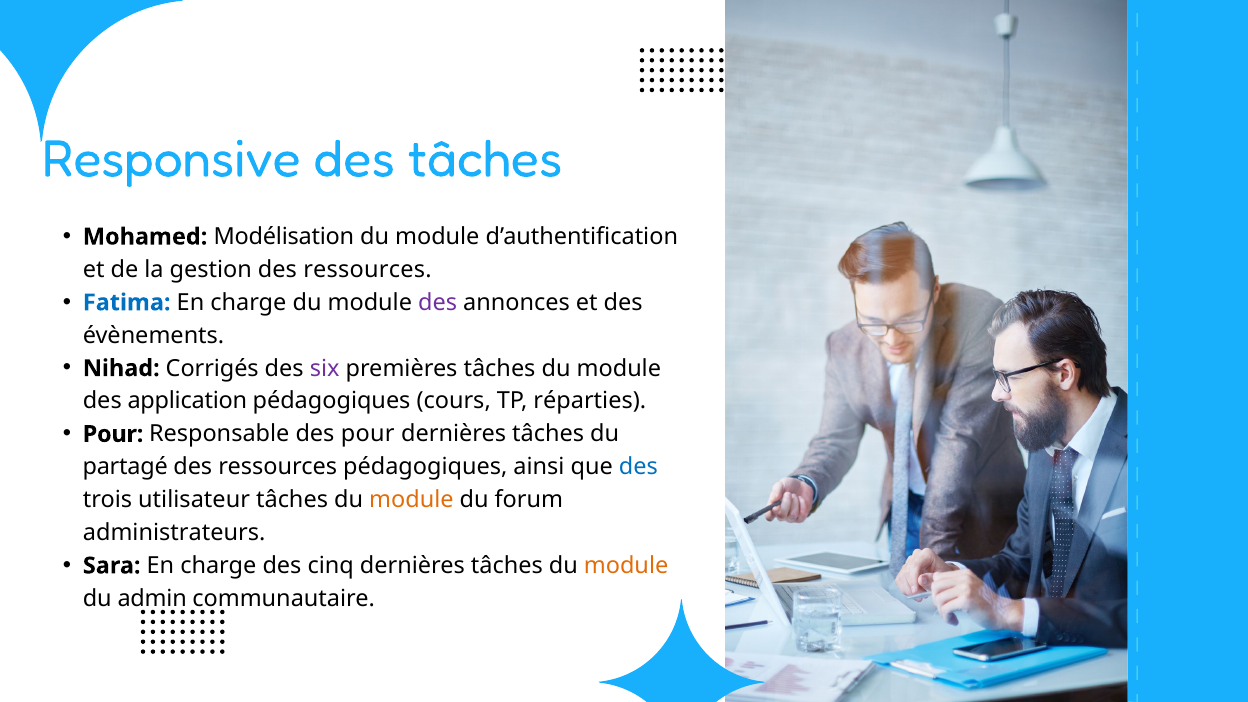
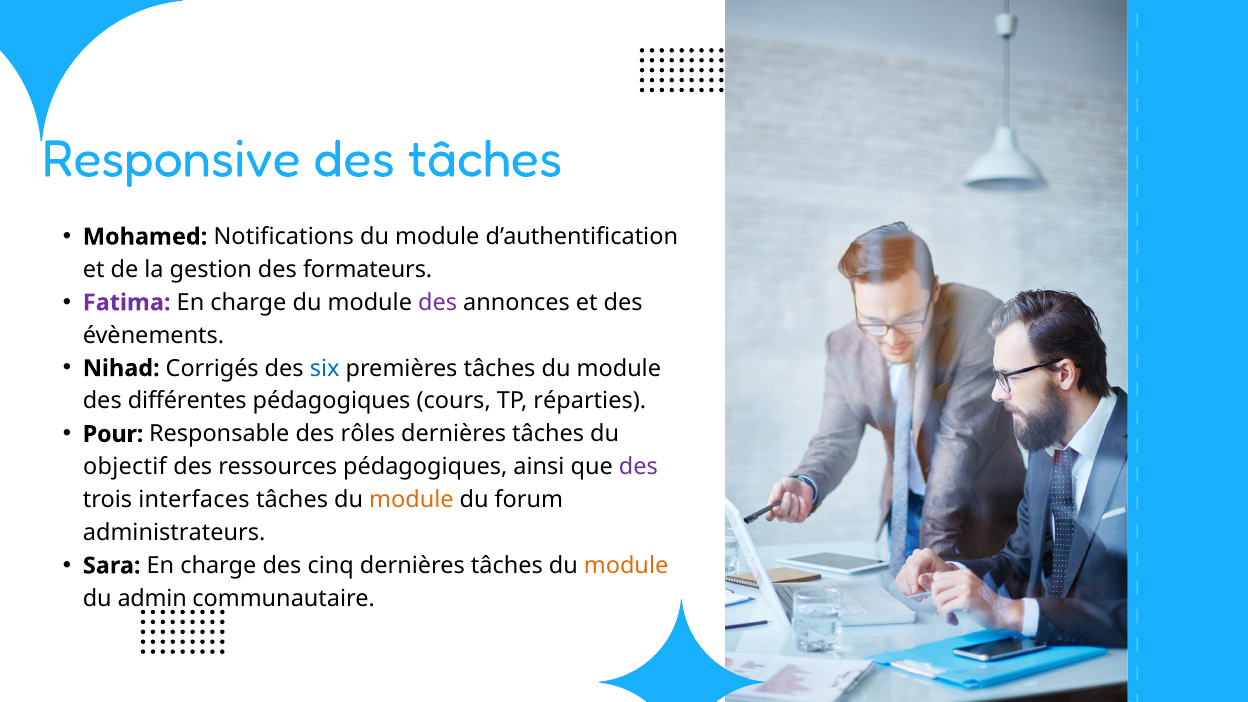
Modélisation: Modélisation -> Notifications (284, 237)
gestion des ressources: ressources -> formateurs (368, 270)
Fatima colour: blue -> purple (127, 303)
six colour: purple -> blue (325, 368)
application: application -> différentes (187, 401)
des pour: pour -> rôles (368, 434)
partagé: partagé -> objectif (125, 467)
des colour: blue -> purple (638, 467)
utilisateur: utilisateur -> interfaces (194, 500)
